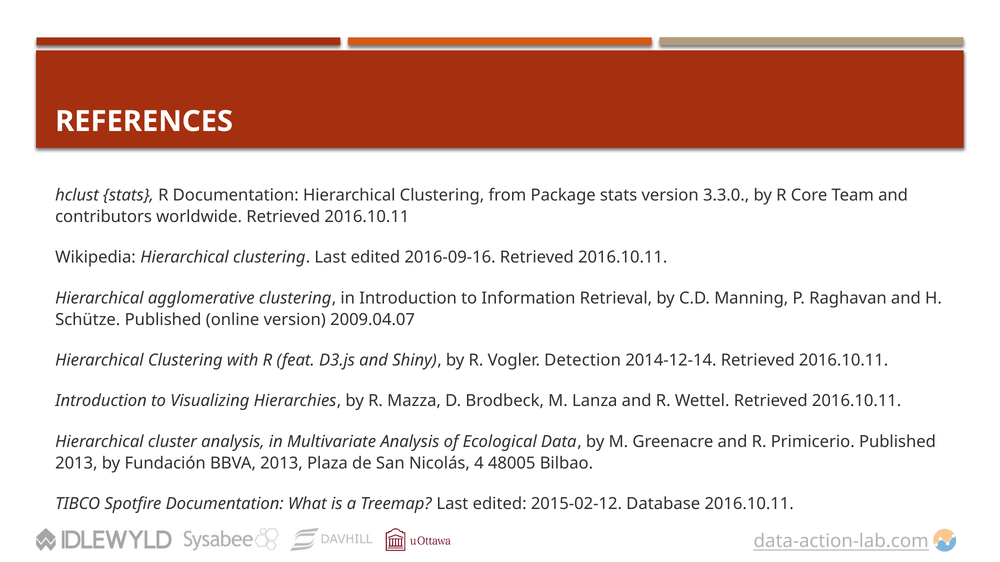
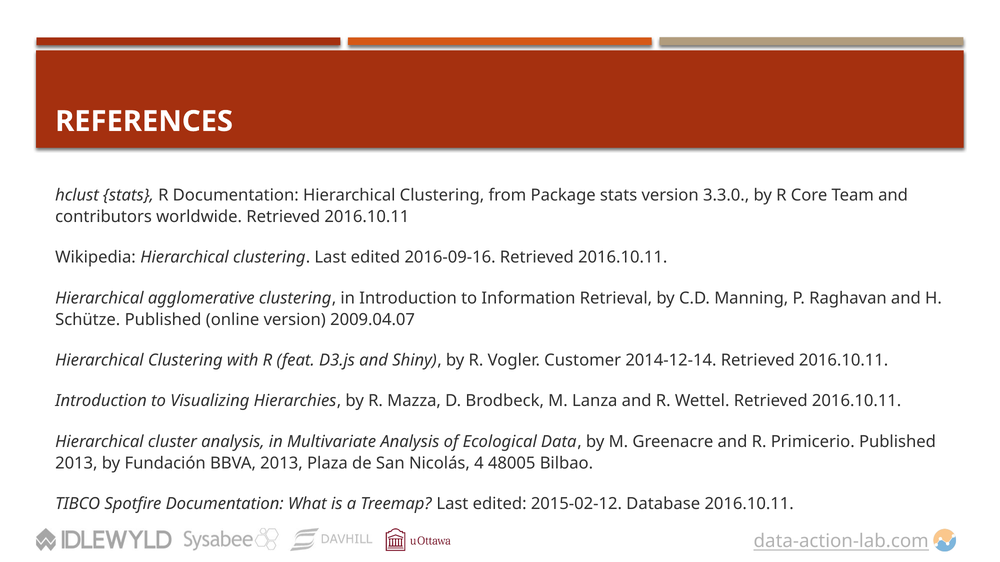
Detection: Detection -> Customer (583, 361)
